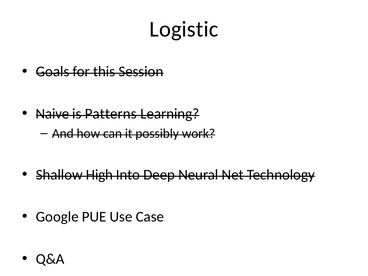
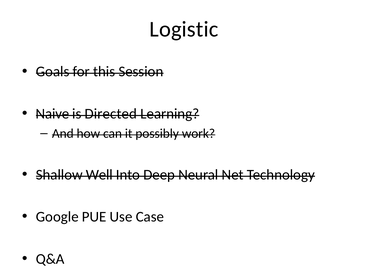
Patterns: Patterns -> Directed (111, 114)
High: High -> Well (99, 175)
